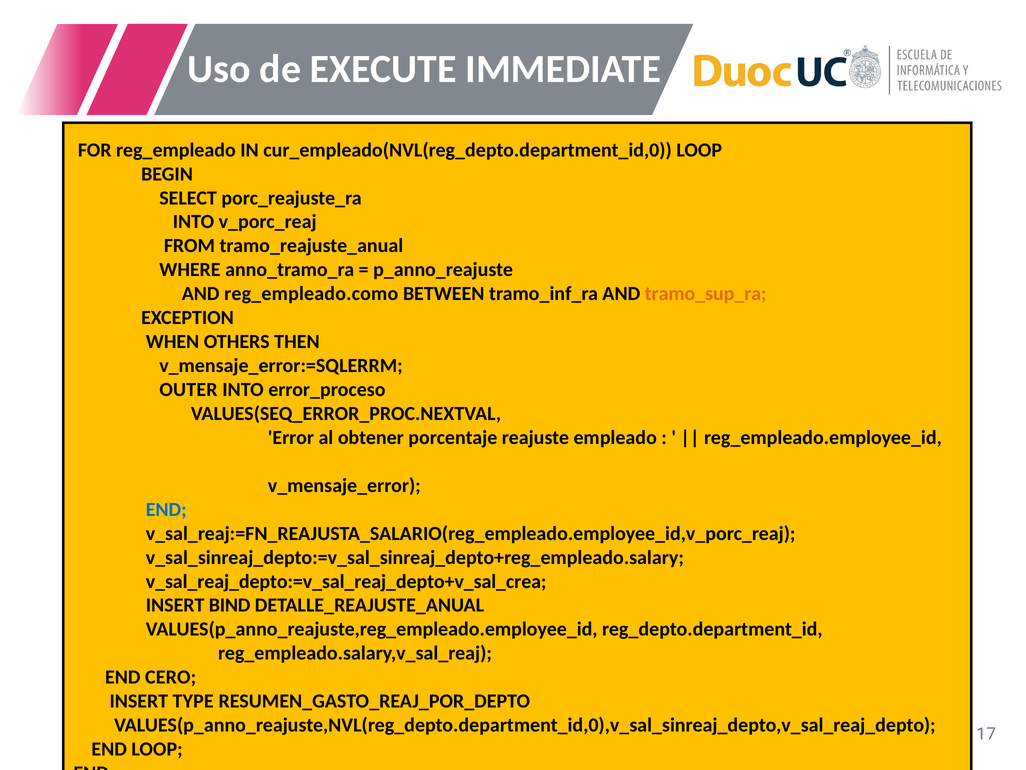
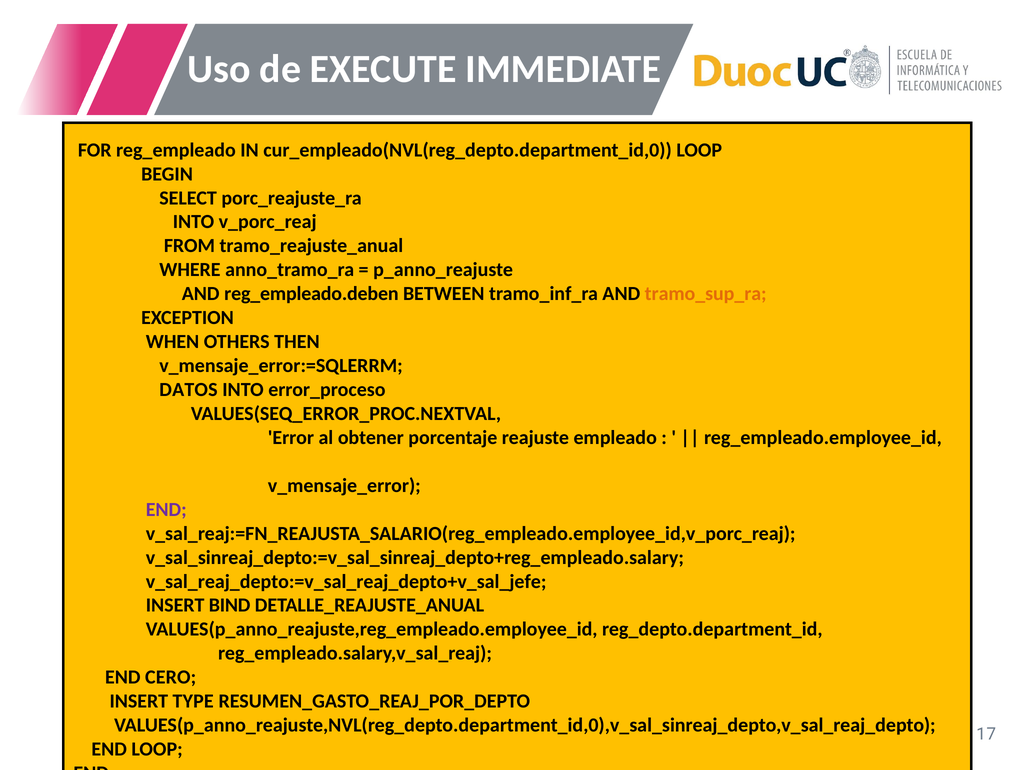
reg_empleado.como: reg_empleado.como -> reg_empleado.deben (311, 294)
OUTER: OUTER -> DATOS (188, 389)
END colour: blue -> purple (166, 509)
v_sal_reaj_depto:=v_sal_reaj_depto+v_sal_crea: v_sal_reaj_depto:=v_sal_reaj_depto+v_sal_crea -> v_sal_reaj_depto:=v_sal_reaj_depto+v_sal_jefe (346, 581)
